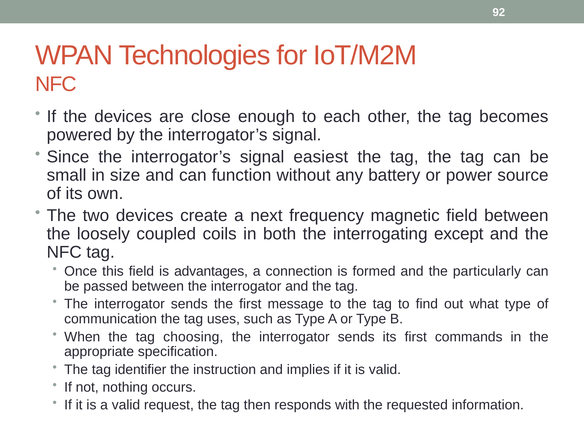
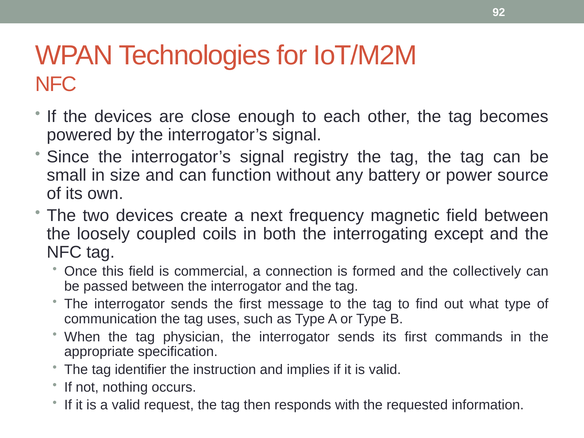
easiest: easiest -> registry (321, 157)
advantages: advantages -> commercial (211, 271)
particularly: particularly -> collectively (487, 271)
choosing: choosing -> physician (193, 337)
